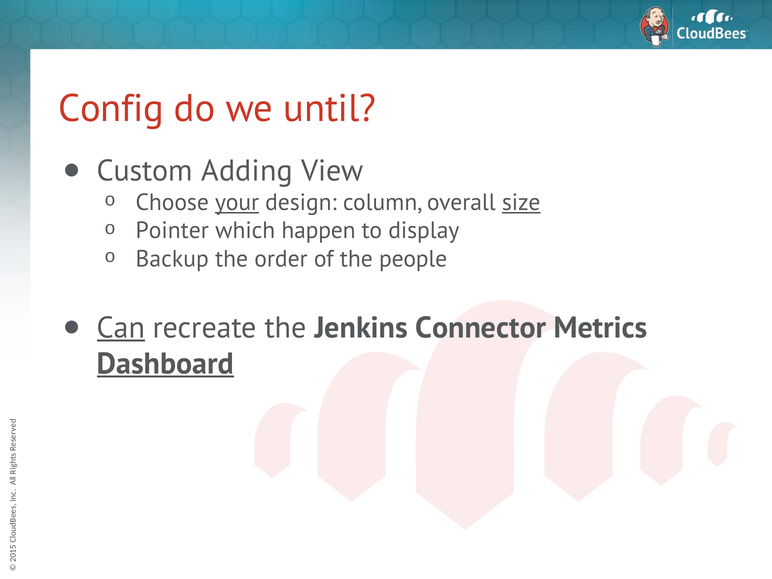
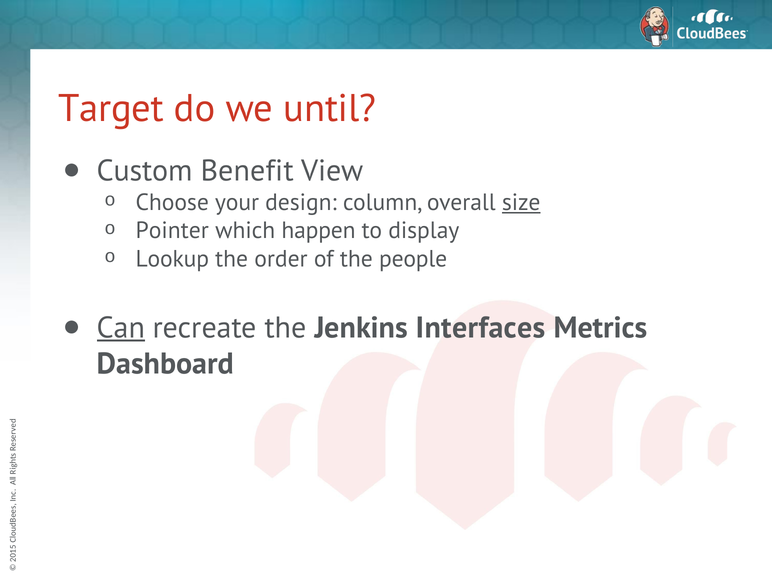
Config: Config -> Target (111, 108)
Adding: Adding -> Benefit (247, 171)
your underline: present -> none (237, 202)
Backup: Backup -> Lookup (172, 259)
Connector: Connector -> Interfaces (481, 328)
Dashboard underline: present -> none (165, 364)
